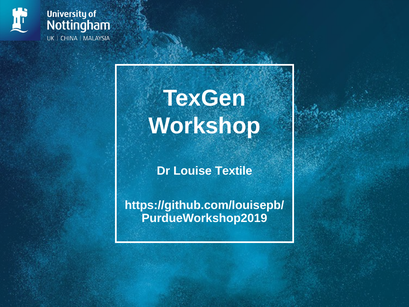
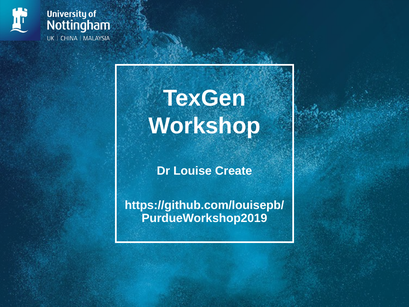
Textile: Textile -> Create (234, 171)
